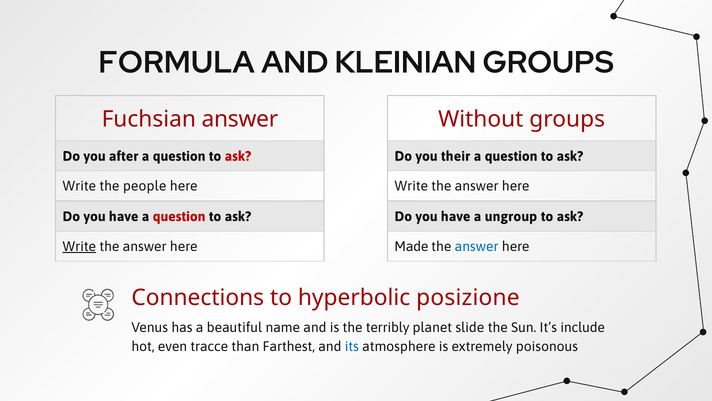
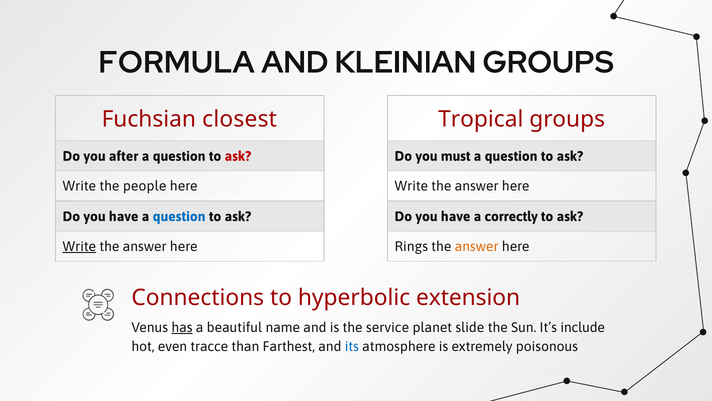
Fuchsian answer: answer -> closest (240, 119)
Without: Without -> Tropical (481, 119)
their: their -> must (456, 156)
question colour: red -> blue (179, 216)
ungroup: ungroup -> correctly (511, 216)
Made: Made -> Rings (411, 246)
answer colour: blue -> orange (477, 246)
posizione: posizione -> extension (468, 297)
has underline: none -> present (182, 327)
terribly: terribly -> service (388, 327)
